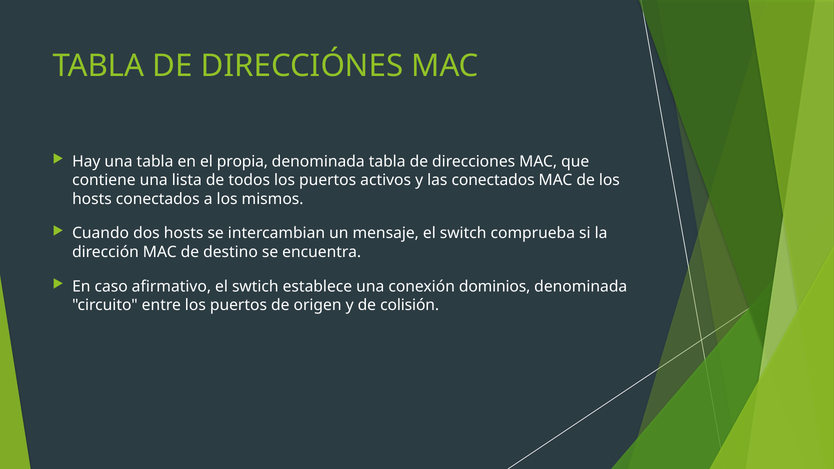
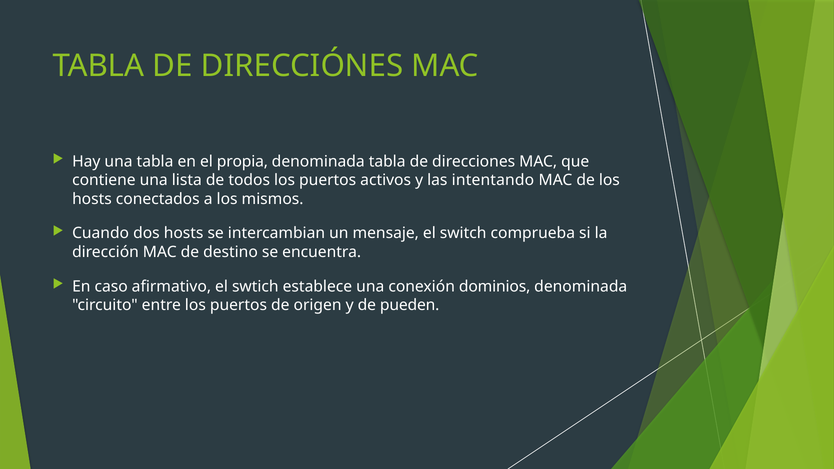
las conectados: conectados -> intentando (493, 180)
colisión: colisión -> pueden (410, 305)
